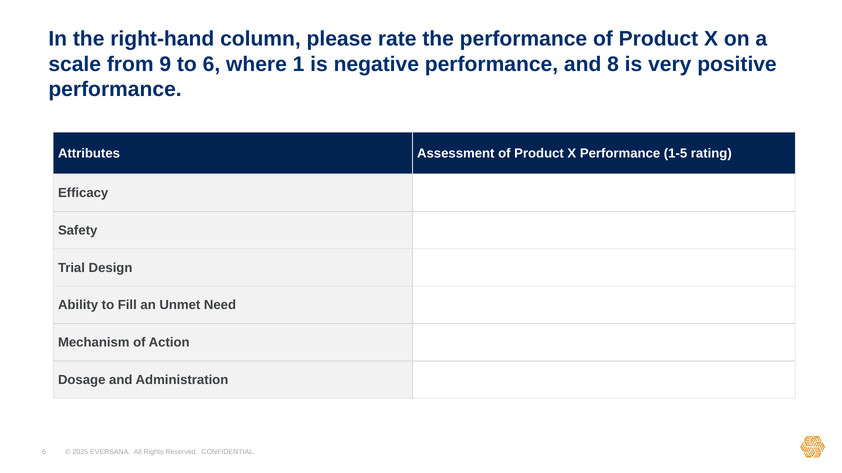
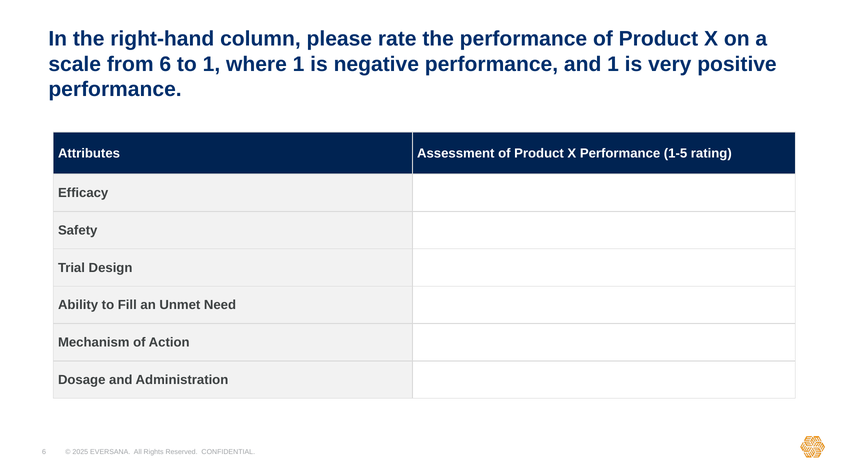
from 9: 9 -> 6 (165, 64)
to 6: 6 -> 1 (211, 64)
and 8: 8 -> 1 (613, 64)
